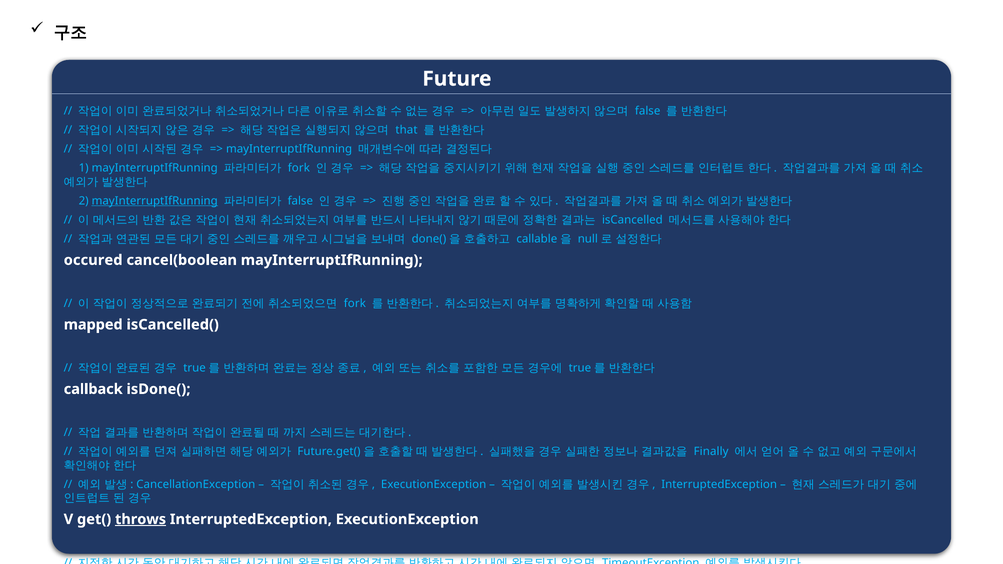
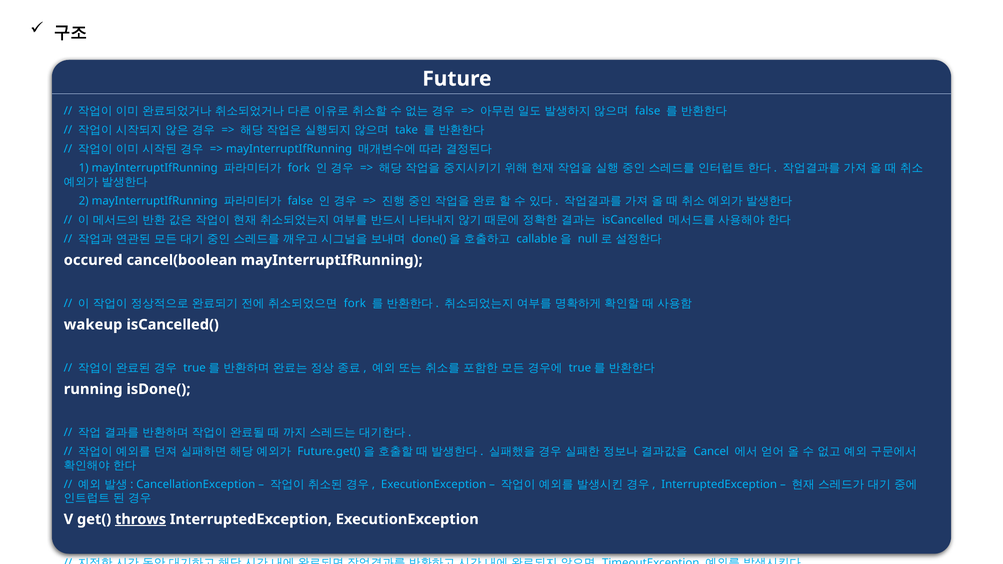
that: that -> take (407, 130)
mayInterruptIfRunning underline: present -> none (155, 201)
mapped: mapped -> wakeup (93, 325)
callback: callback -> running (93, 389)
Finally: Finally -> Cancel (711, 452)
